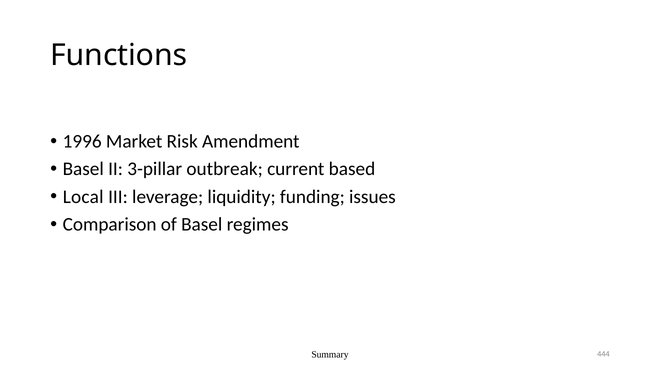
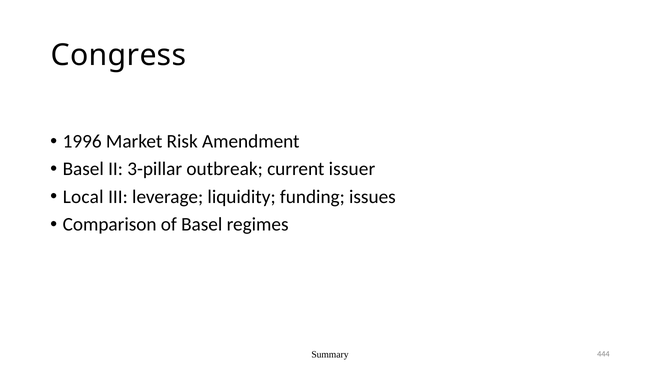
Functions: Functions -> Congress (119, 55)
based: based -> issuer (352, 169)
